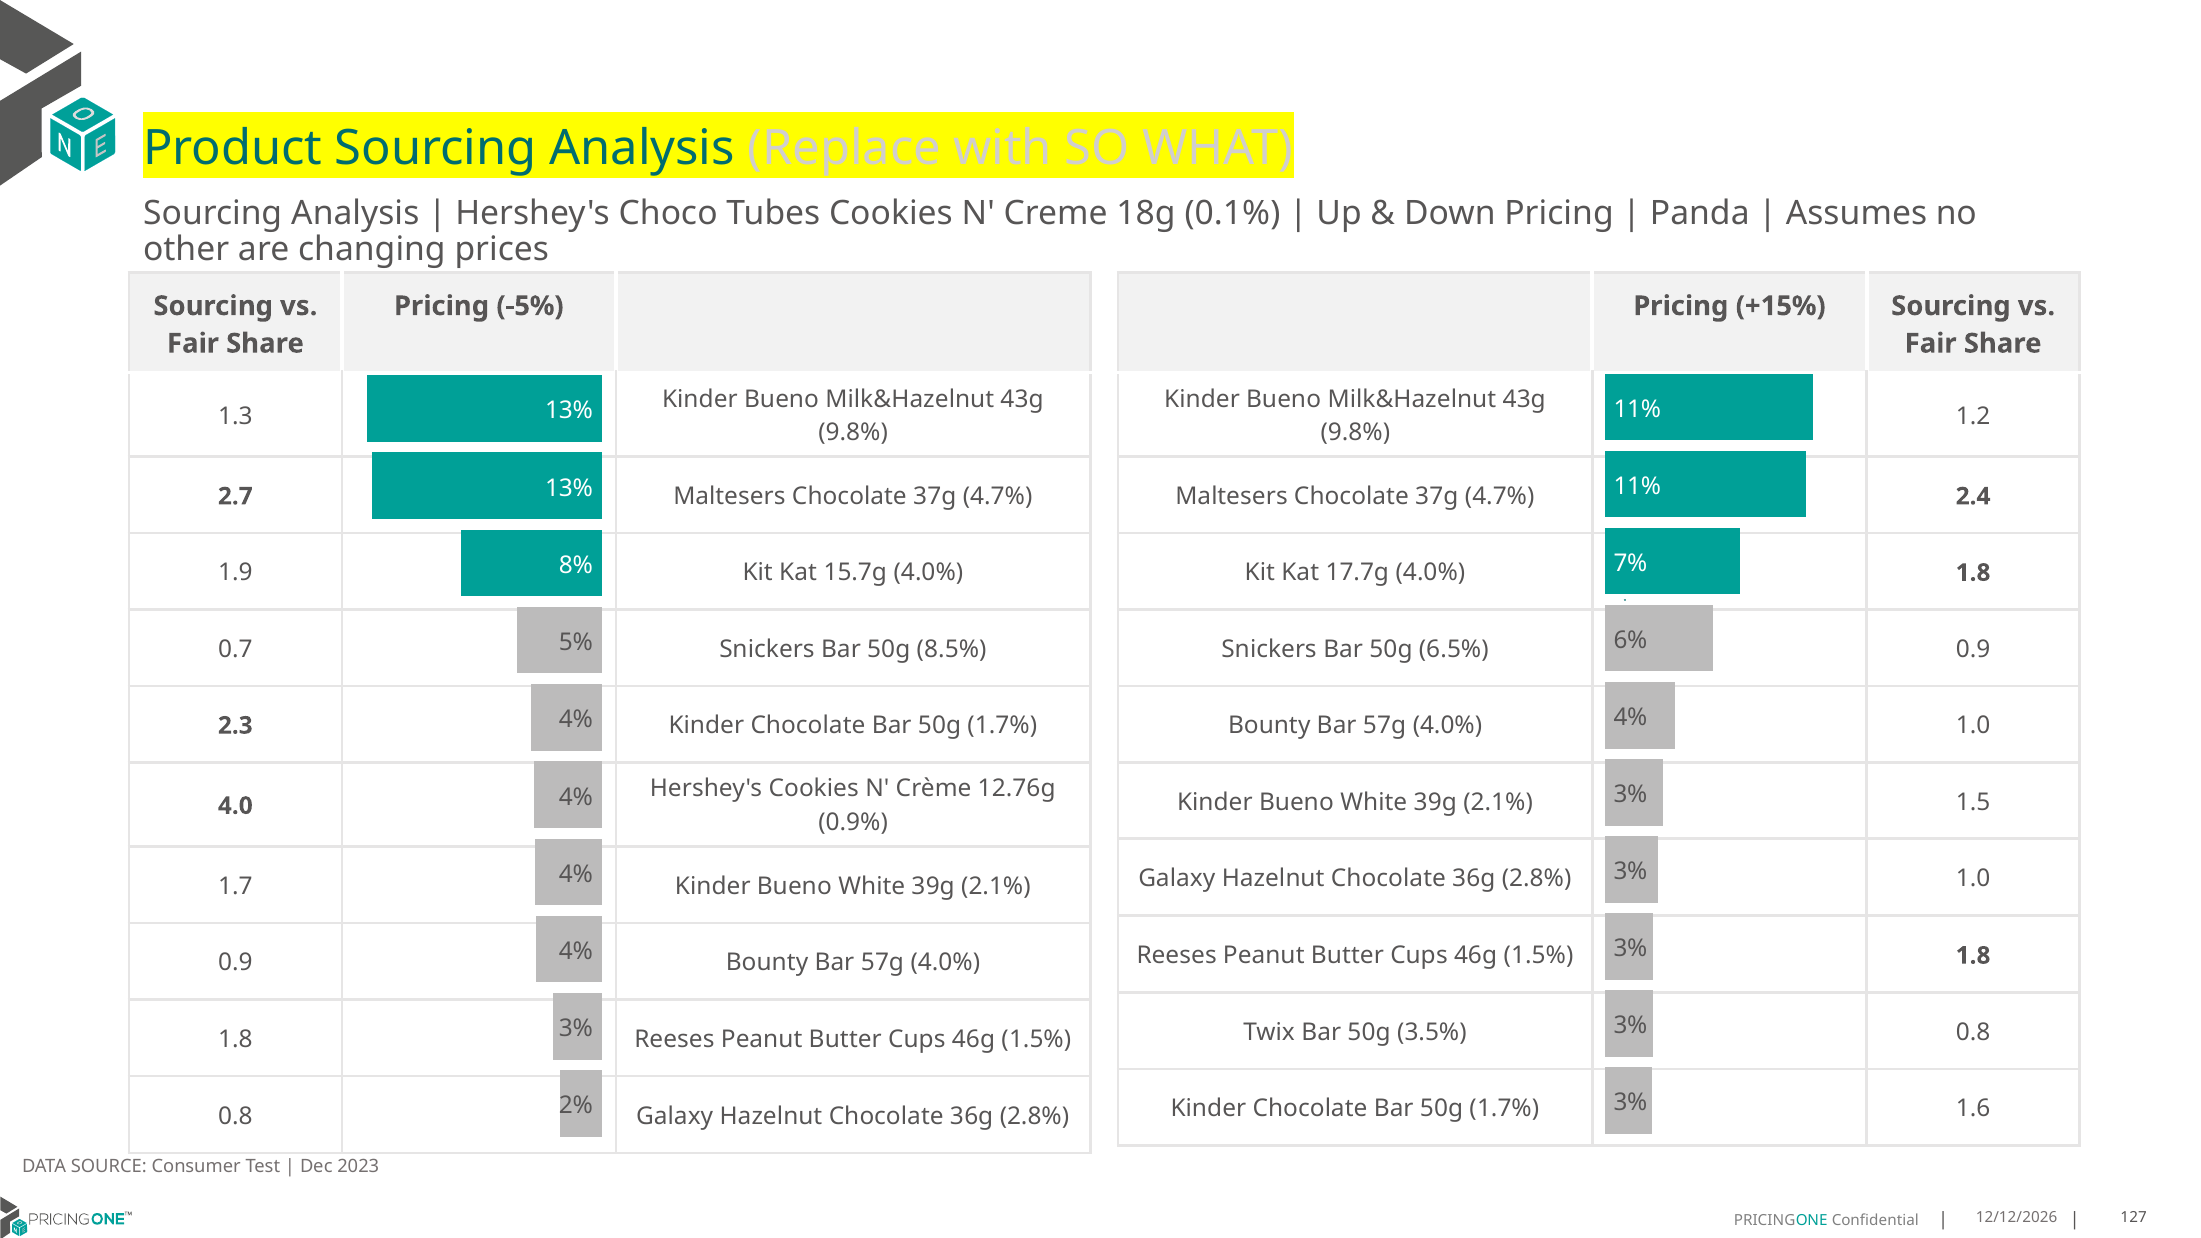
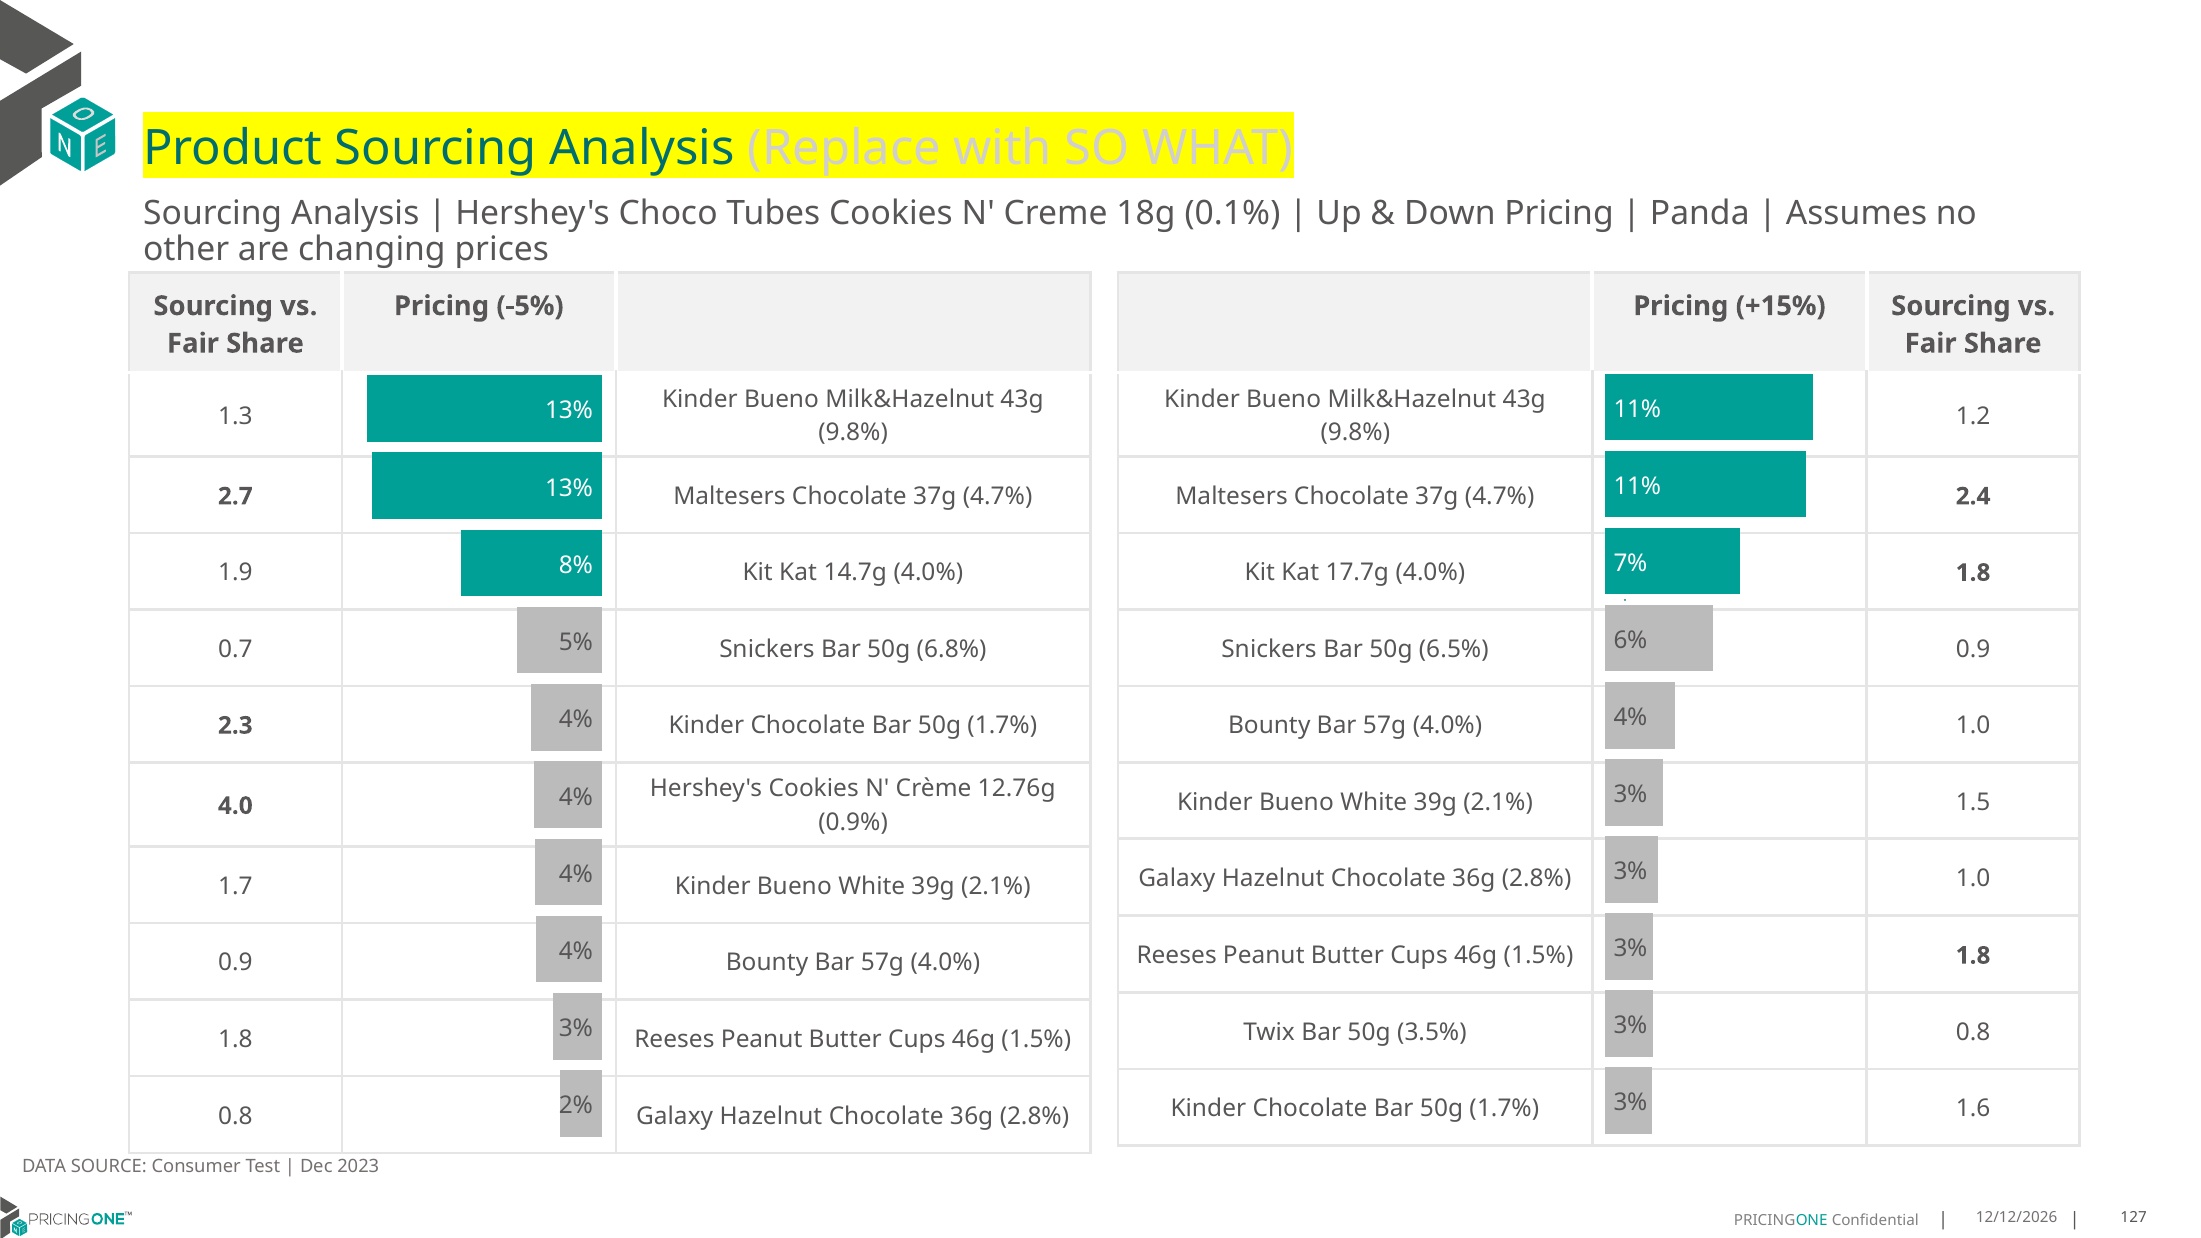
15.7g: 15.7g -> 14.7g (855, 573)
8.5%: 8.5% -> 6.8% (952, 649)
